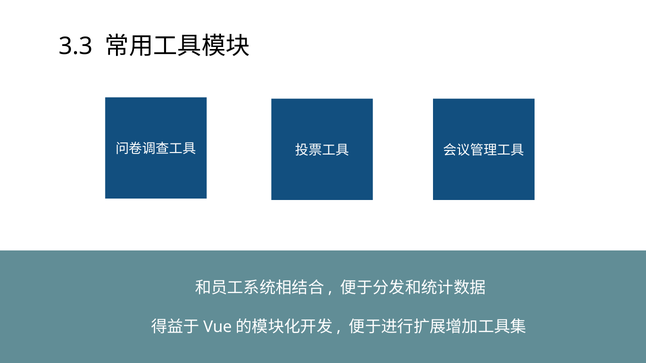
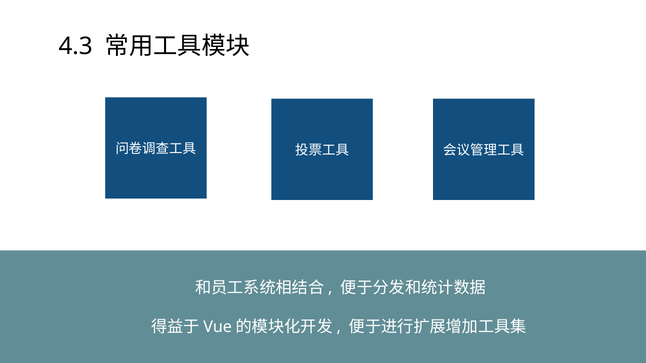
3.3: 3.3 -> 4.3 (76, 46)
